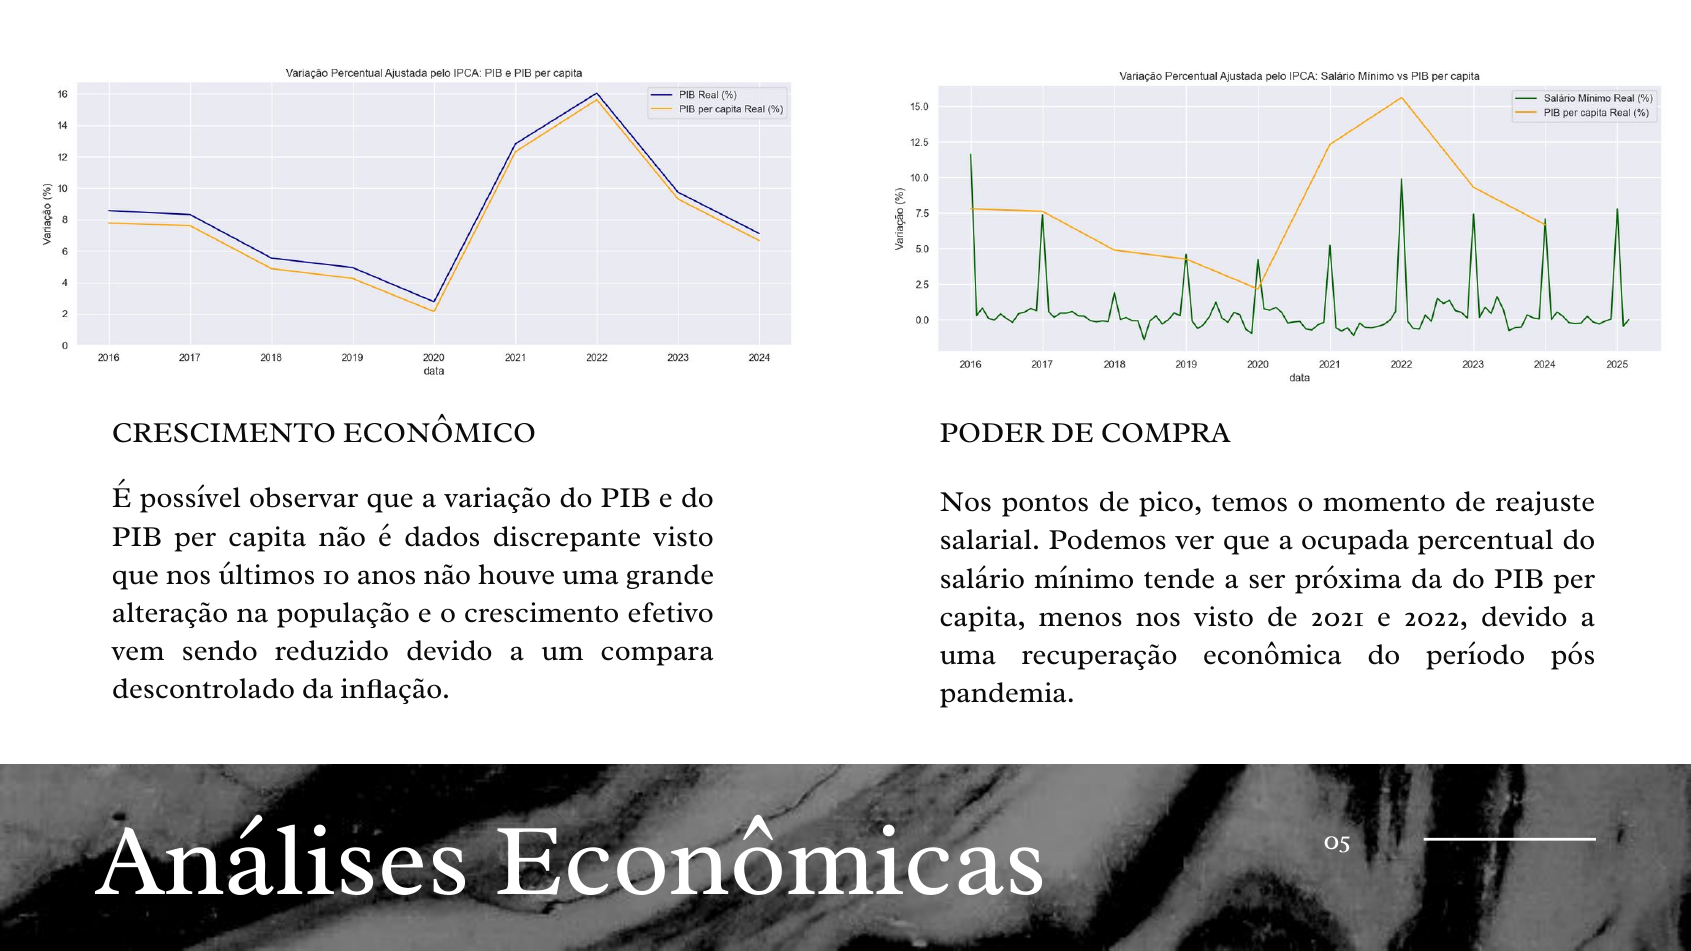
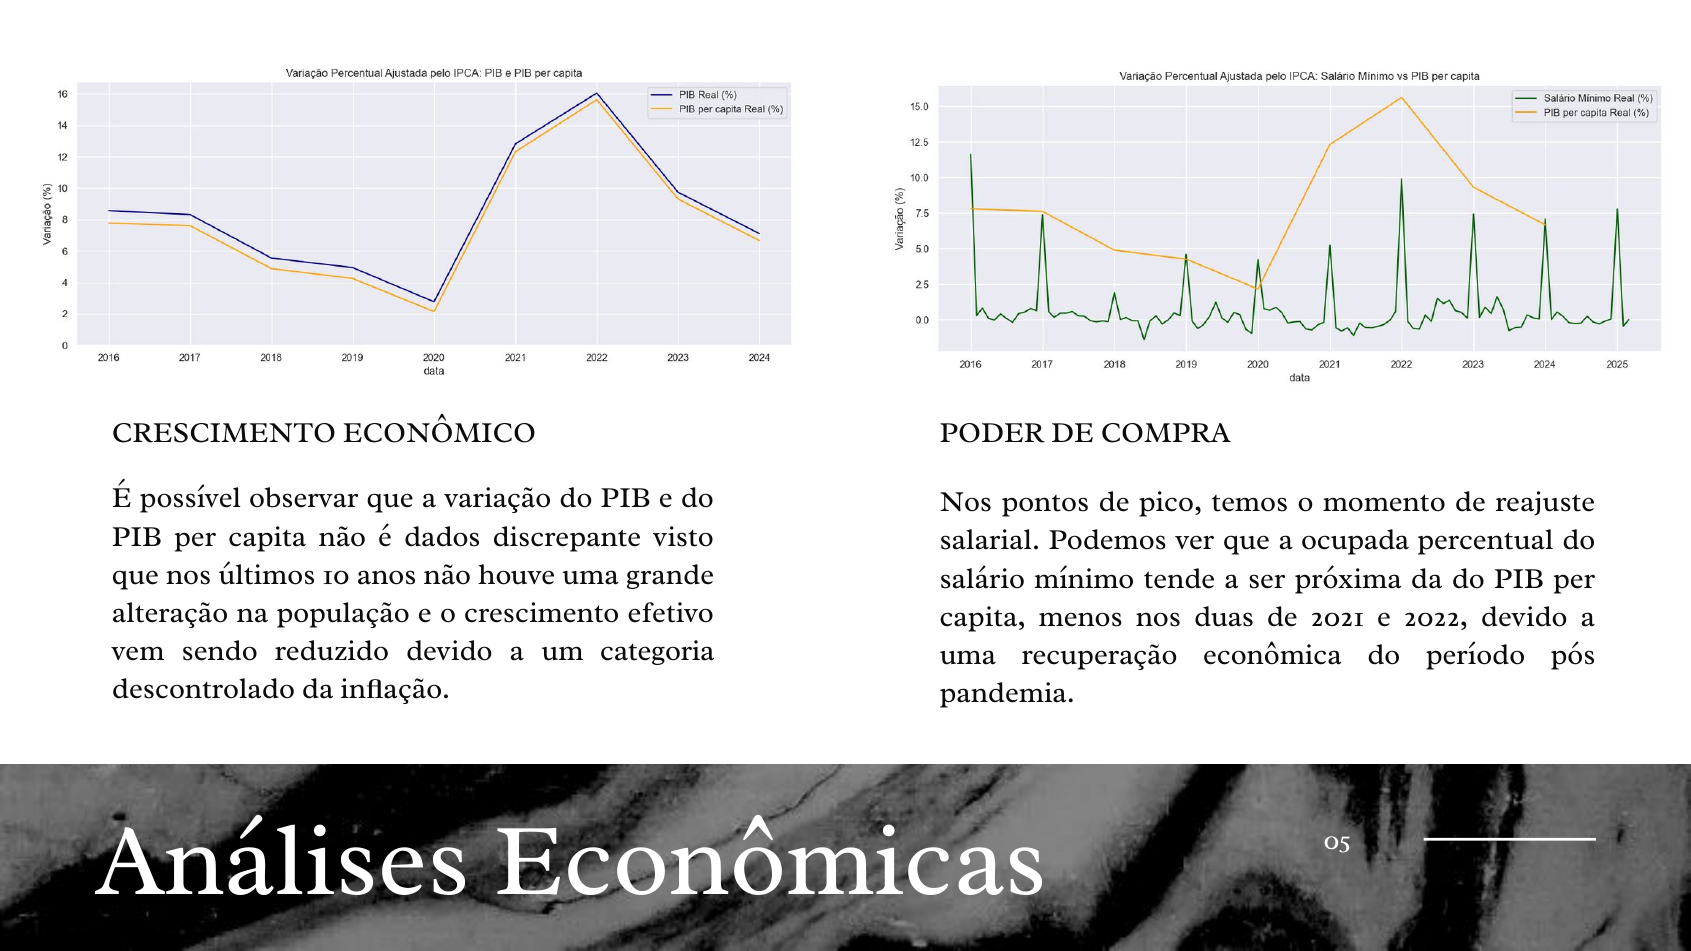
nos visto: visto -> duas (1224, 617)
compara: compara -> categoria (657, 651)
